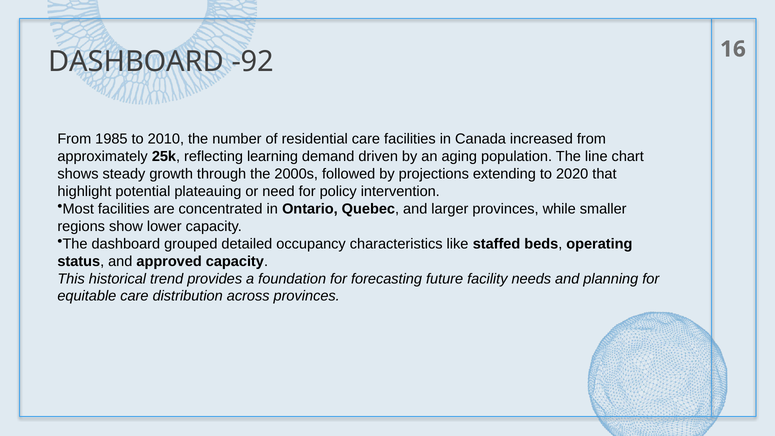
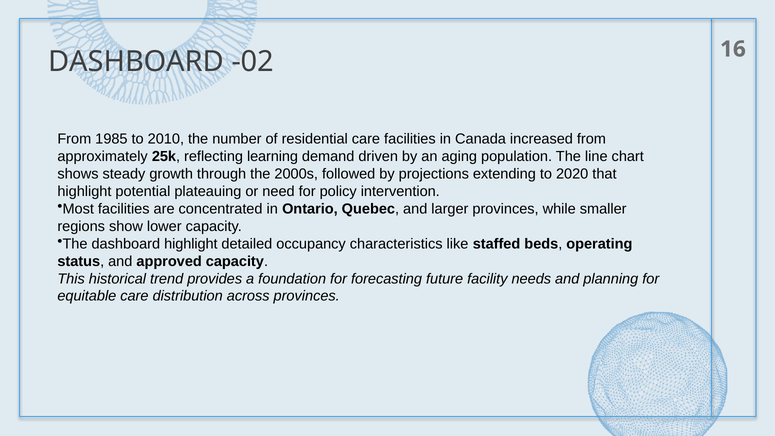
-92: -92 -> -02 (253, 62)
dashboard grouped: grouped -> highlight (191, 244)
